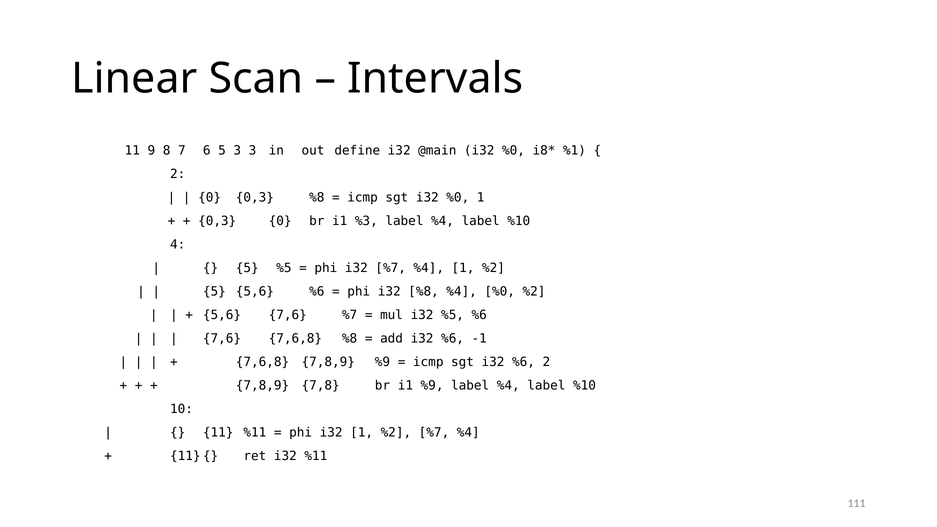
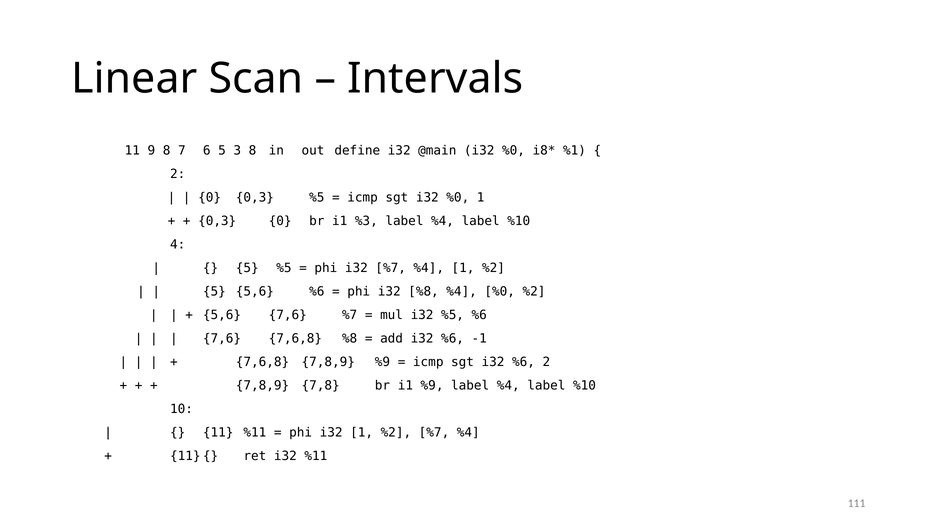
3 3: 3 -> 8 (252, 151)
0,3 %8: %8 -> %5 (317, 198)
